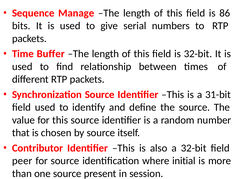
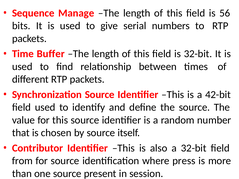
86: 86 -> 56 (225, 13)
31-bit: 31-bit -> 42-bit (218, 95)
peer: peer -> from (22, 161)
initial: initial -> press (184, 161)
